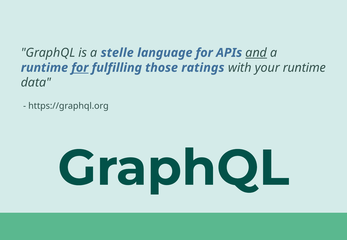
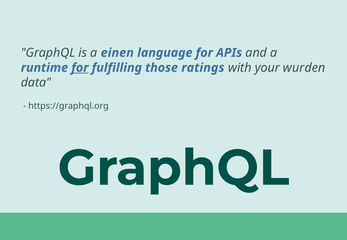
stelle: stelle -> einen (117, 53)
and underline: present -> none (256, 53)
your runtime: runtime -> wurden (304, 68)
